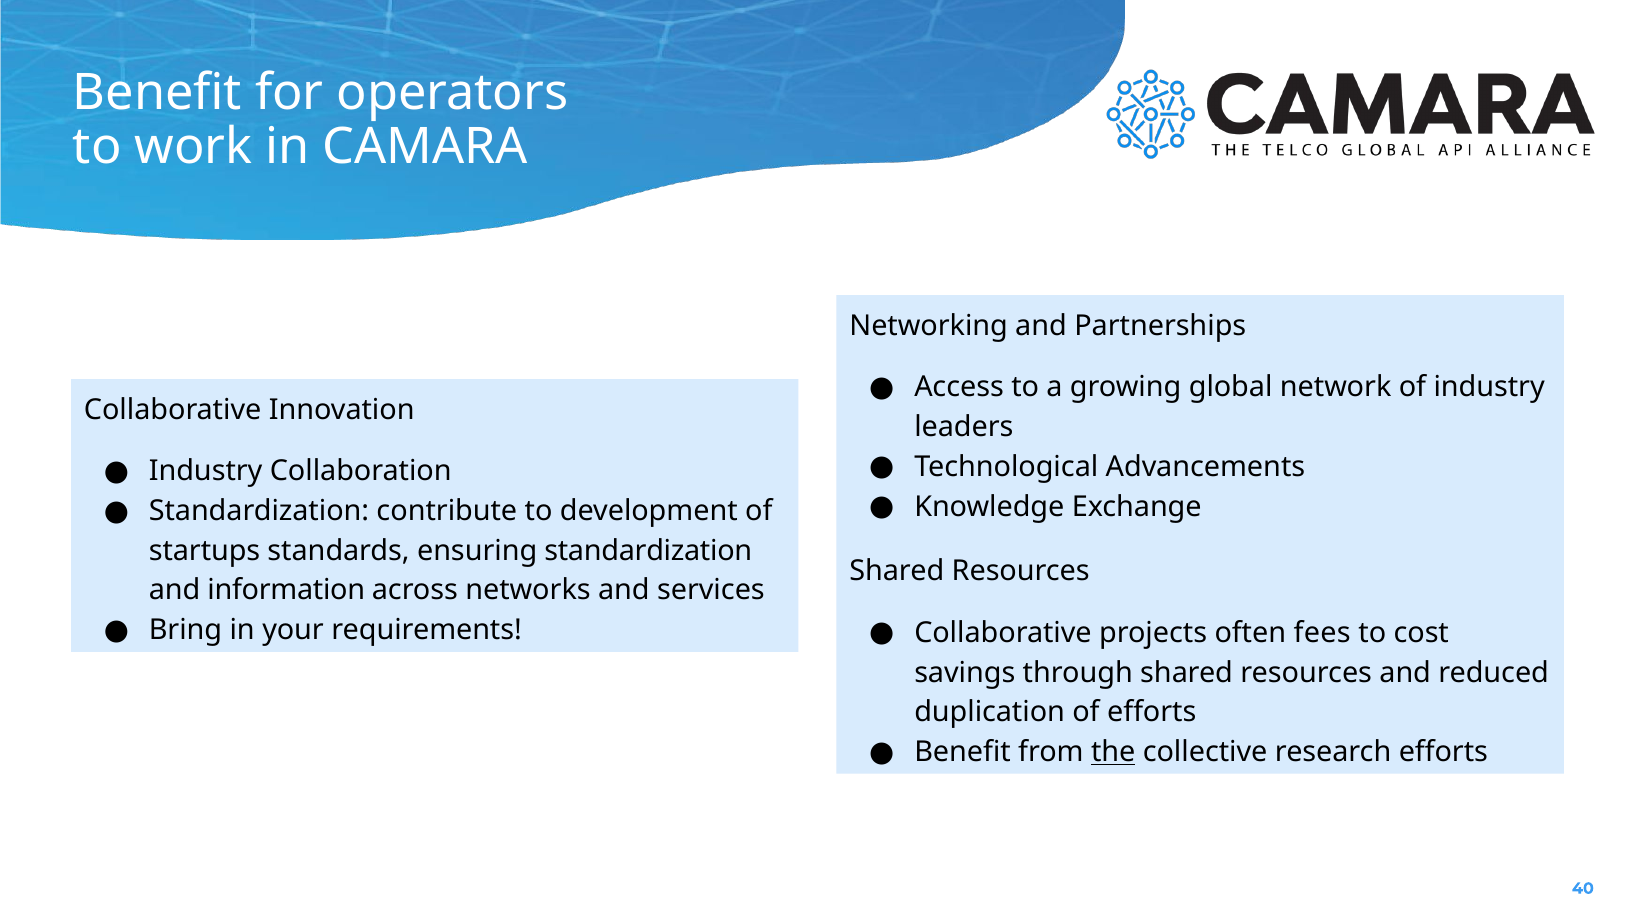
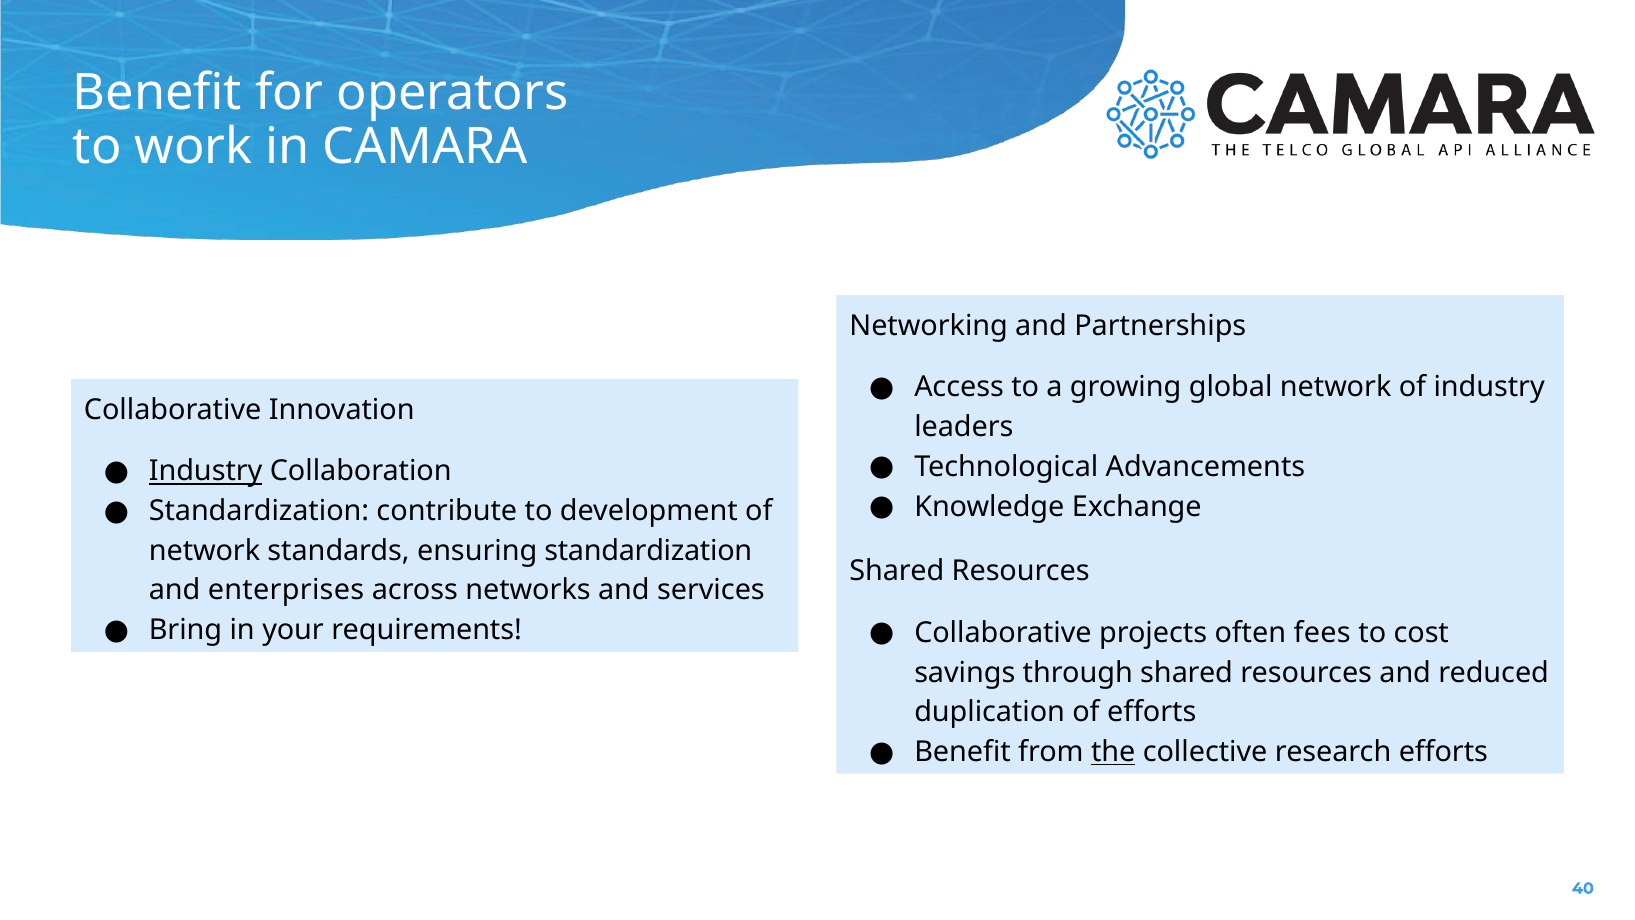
Industry underline: none -> present (206, 471)
startups: startups -> network (205, 551)
information: information -> enterprises (286, 591)
